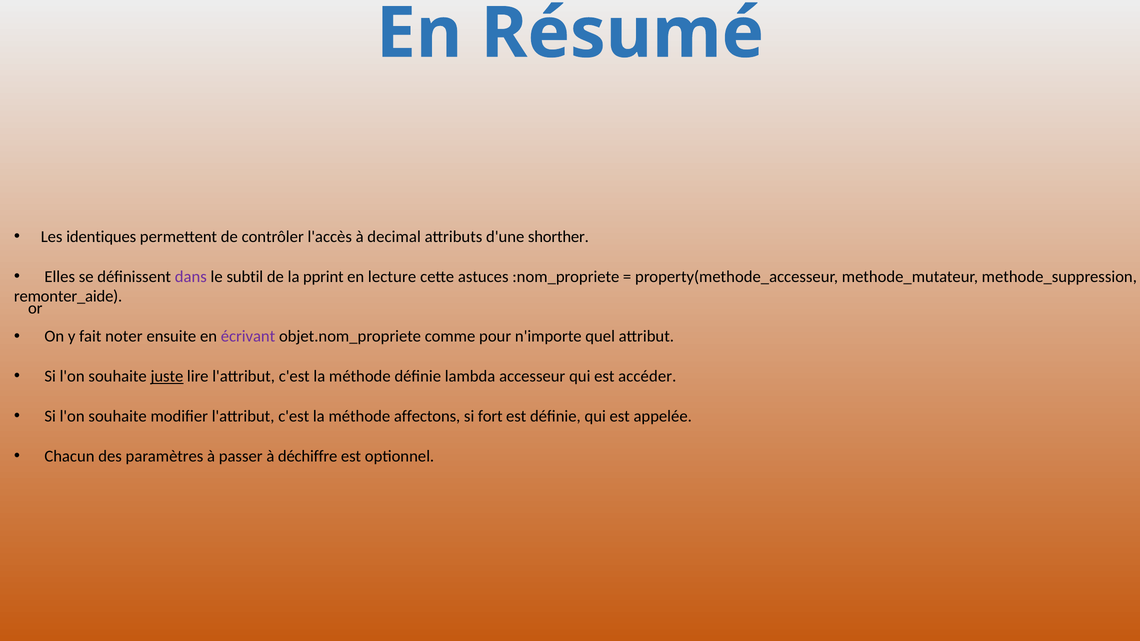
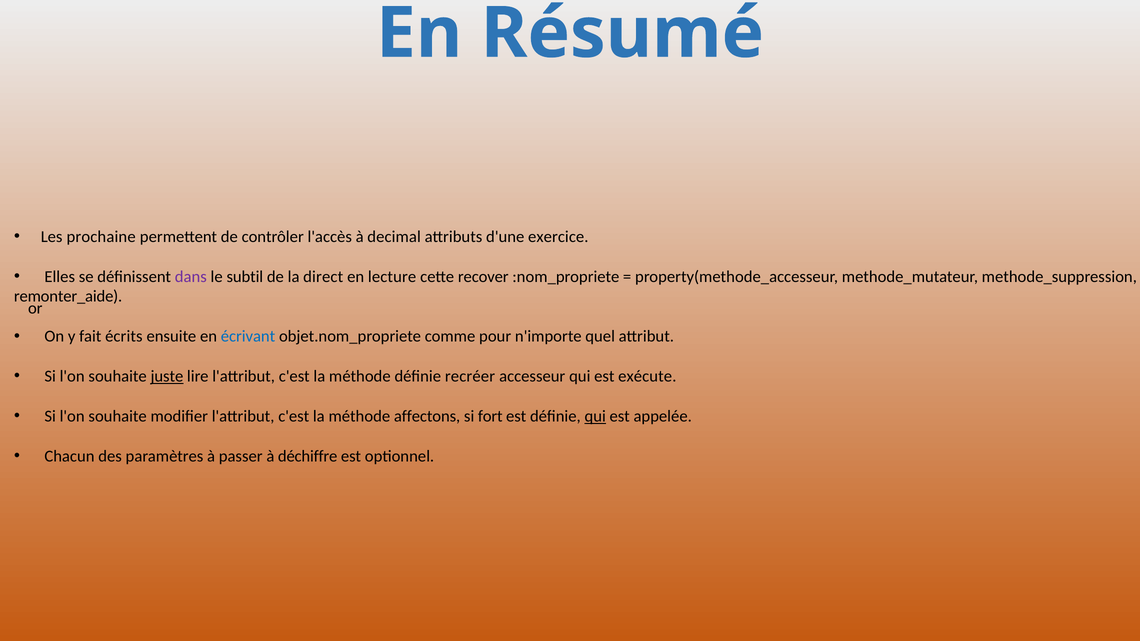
identiques: identiques -> prochaine (101, 237)
shorther: shorther -> exercice (558, 237)
pprint: pprint -> direct (323, 277)
astuces: astuces -> recover (483, 277)
noter: noter -> écrits (124, 337)
écrivant colour: purple -> blue (248, 337)
lambda: lambda -> recréer (470, 376)
accéder: accéder -> exécute (647, 376)
qui underline: none -> present (595, 416)
